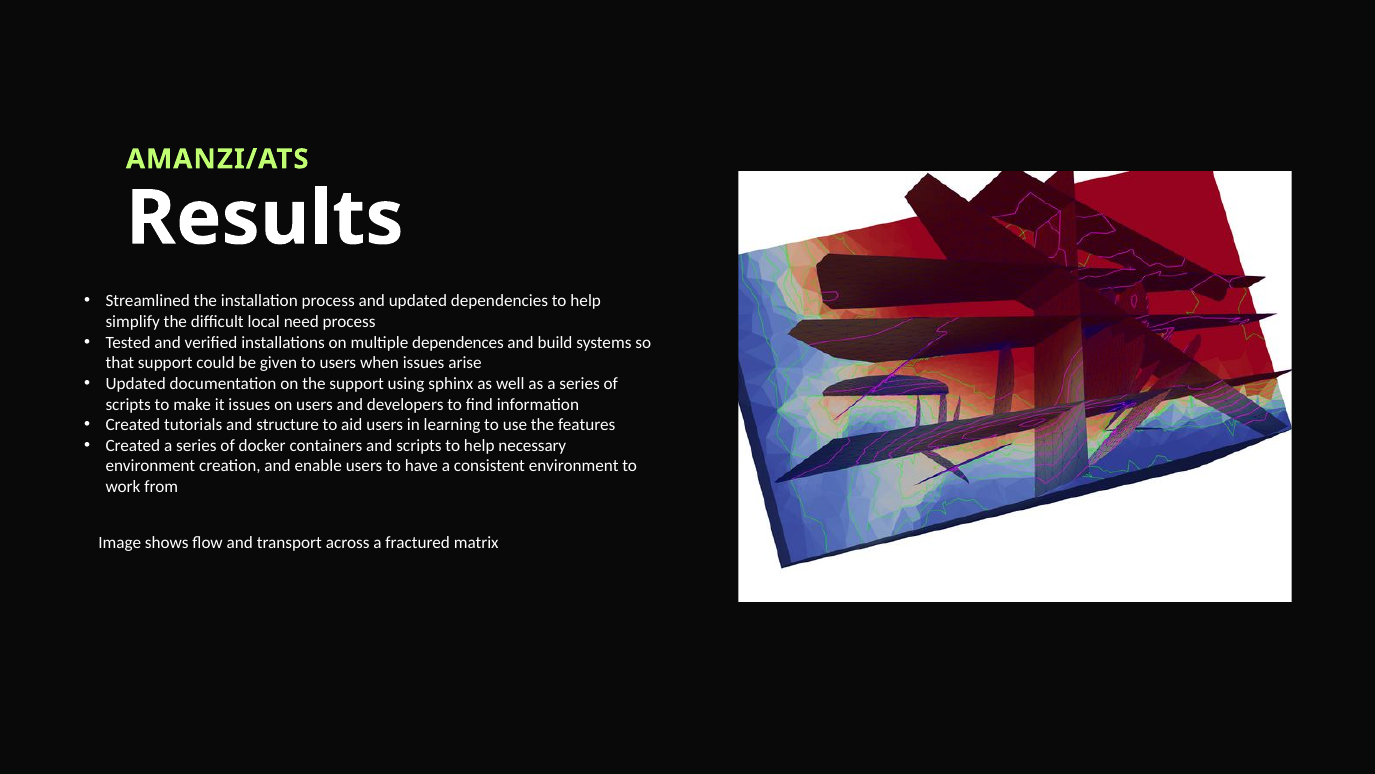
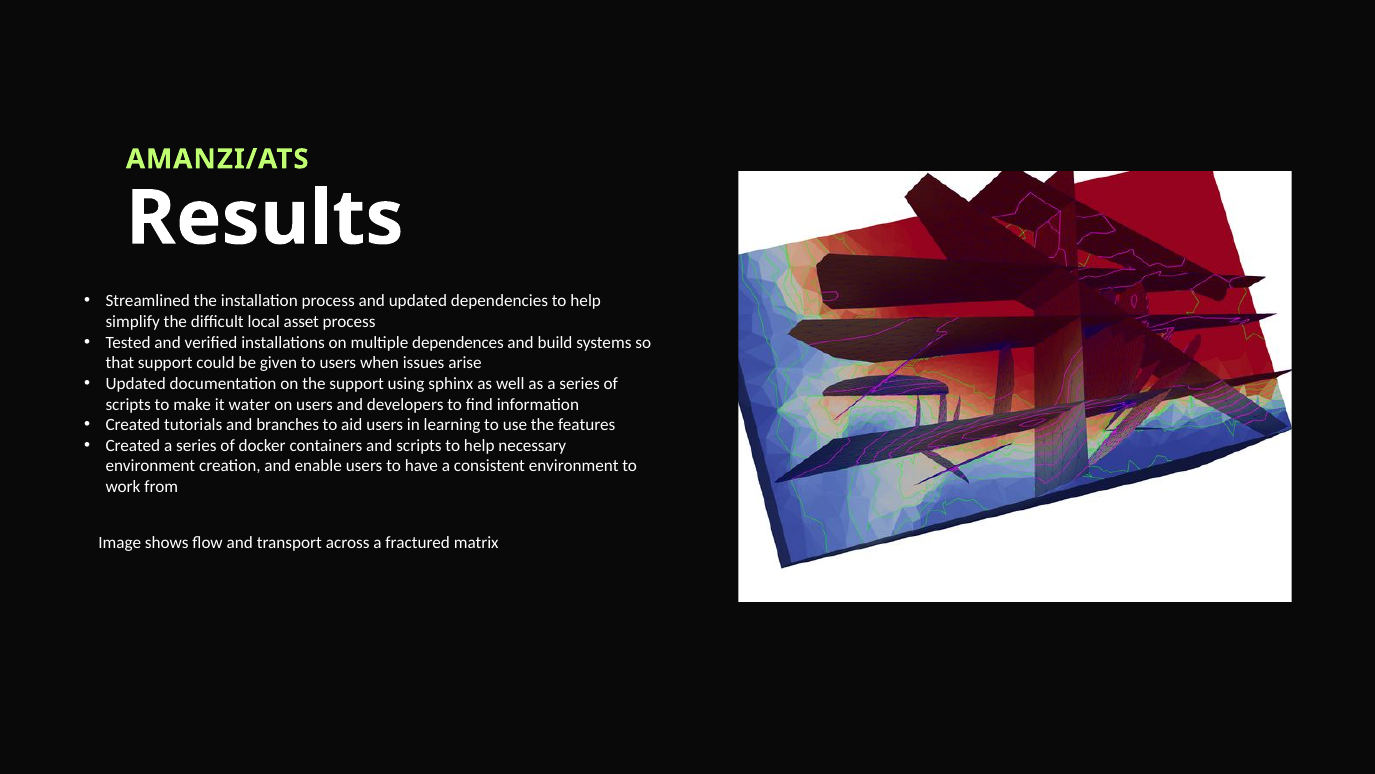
need: need -> asset (301, 322)
it issues: issues -> water (249, 404)
structure: structure -> branches (288, 425)
